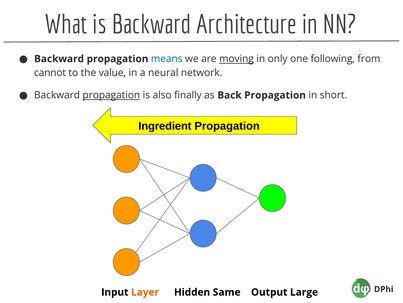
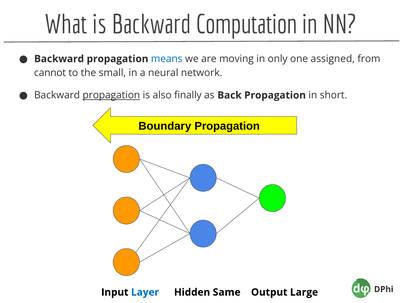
Architecture: Architecture -> Computation (247, 25)
moving underline: present -> none (236, 59)
following: following -> assigned (333, 59)
value: value -> small (112, 73)
Ingredient: Ingredient -> Boundary (165, 126)
Layer colour: orange -> blue (145, 292)
